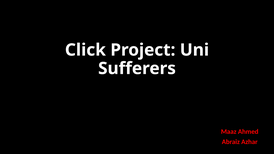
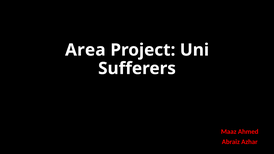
Click: Click -> Area (85, 50)
